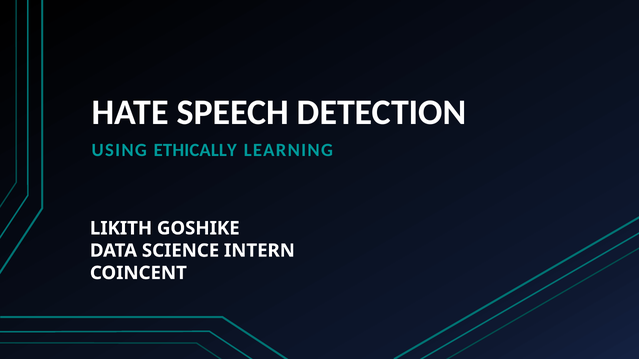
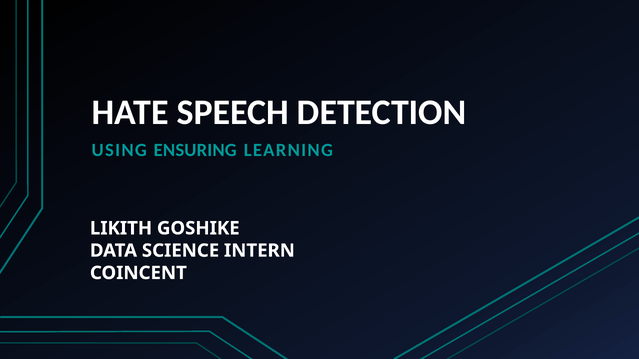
ETHICALLY: ETHICALLY -> ENSURING (195, 150)
